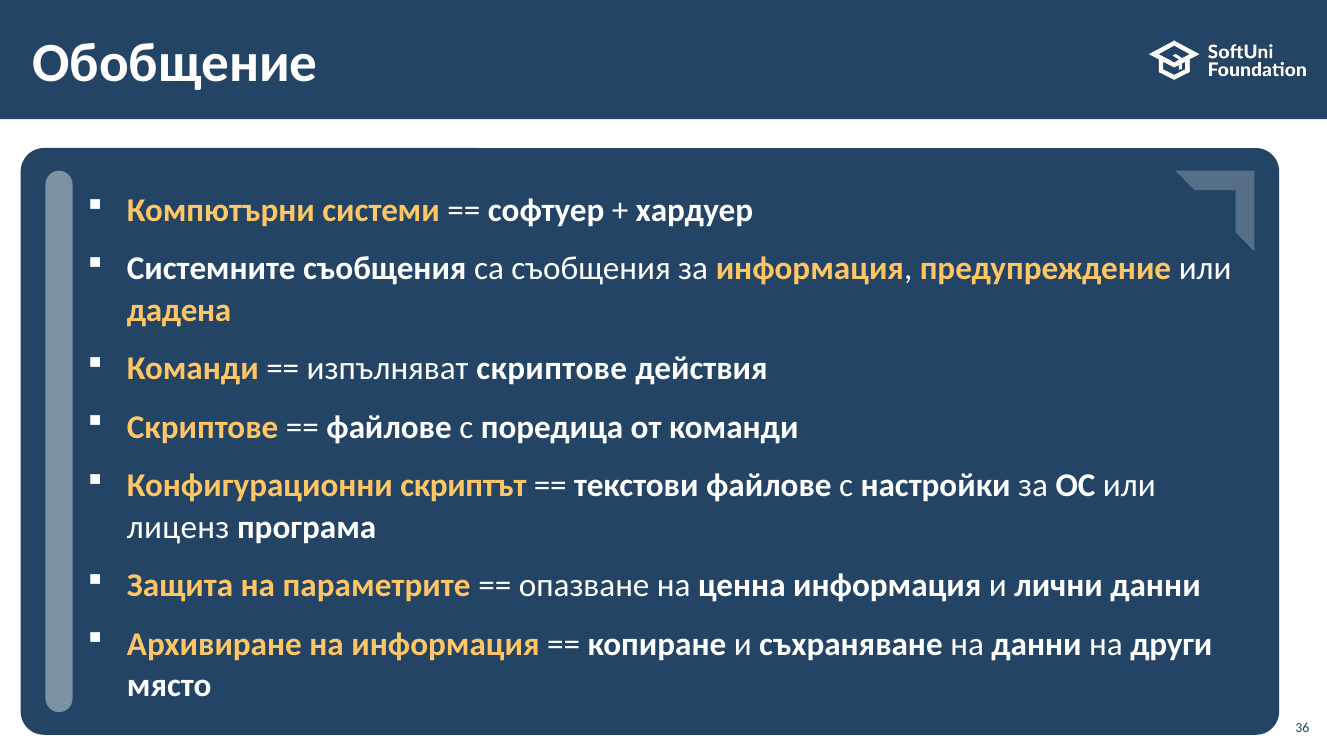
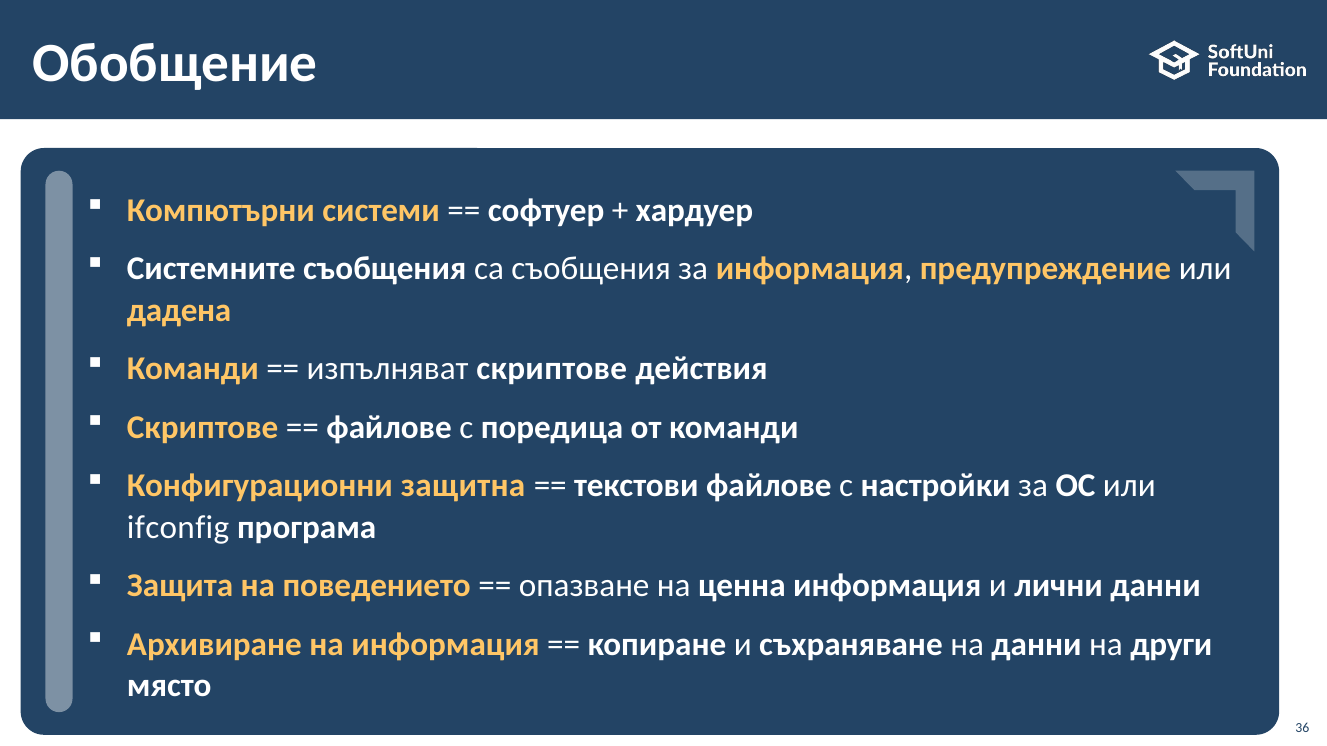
скриптът: скриптът -> защитна (463, 486)
лиценз: лиценз -> ifconfig (178, 528)
параметрите: параметрите -> поведението (377, 586)
